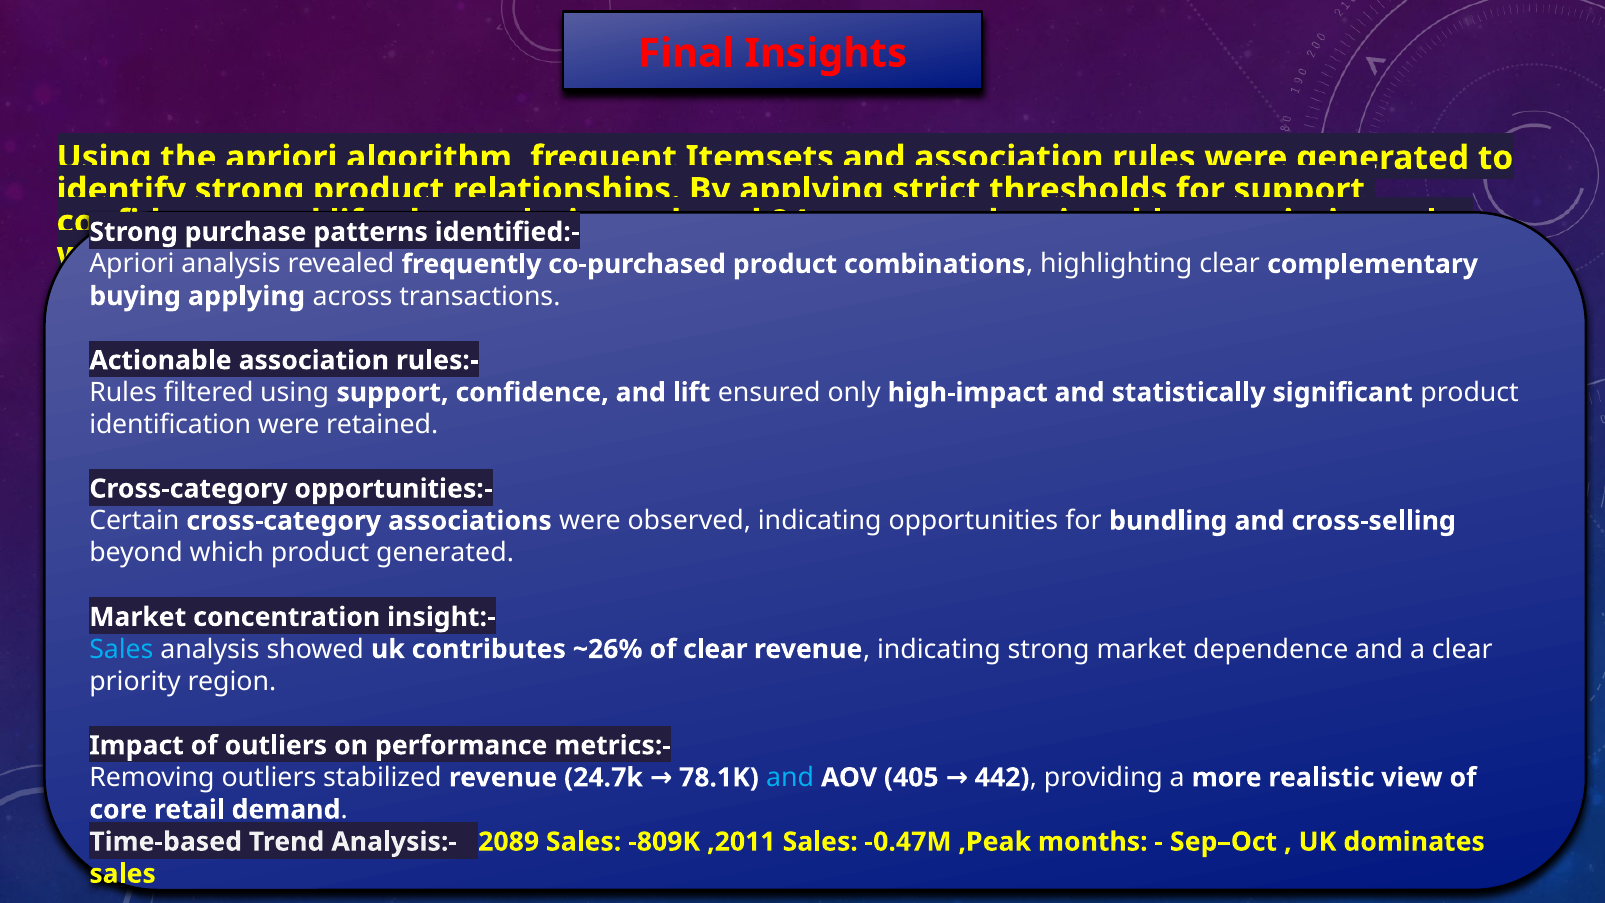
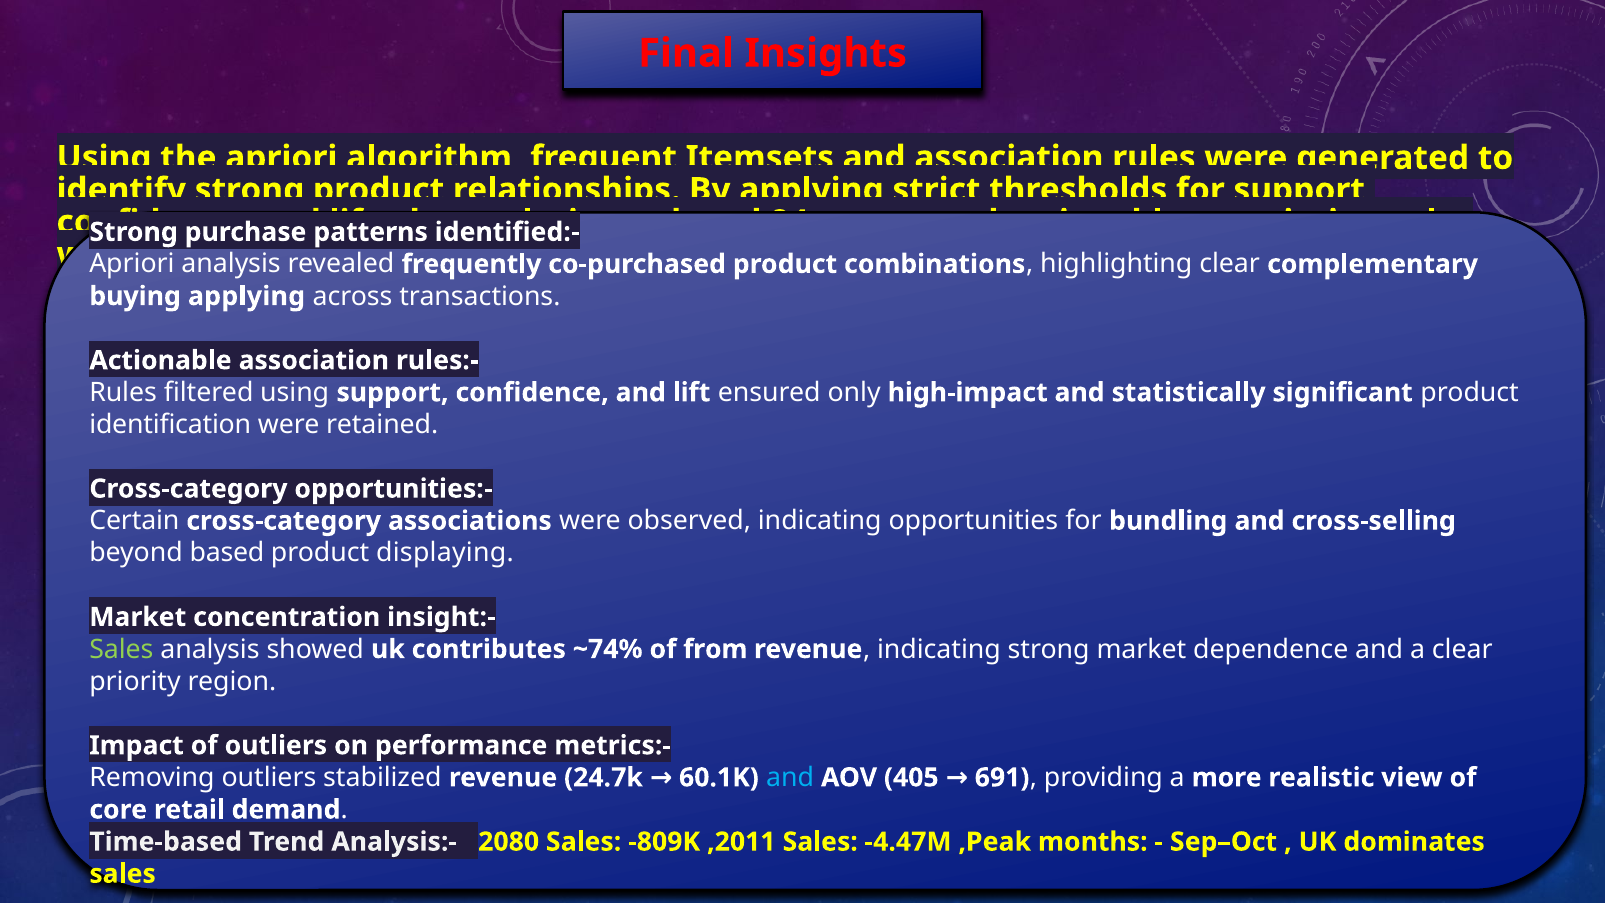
which: which -> based (227, 553)
product generated: generated -> displaying (445, 553)
Sales colour: light blue -> light green (121, 649)
~26%: ~26% -> ~74% (608, 649)
of clear: clear -> from (715, 649)
442: 442 -> 691 (1002, 777)
78.1K: 78.1K -> 60.1K (719, 777)
2089: 2089 -> 2080 (509, 842)
-0.47M: -0.47M -> -4.47M (908, 842)
